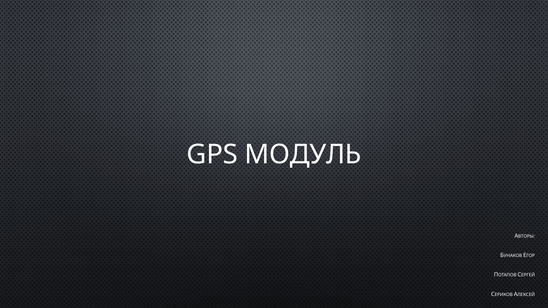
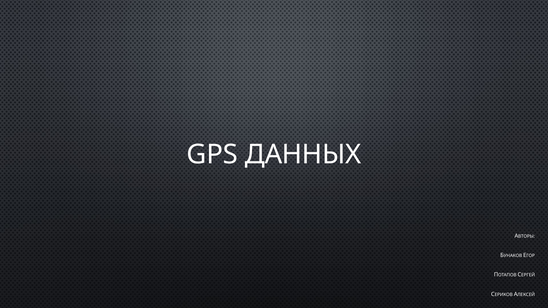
МОДУЛЬ: МОДУЛЬ -> ДАННЫХ (303, 155)
